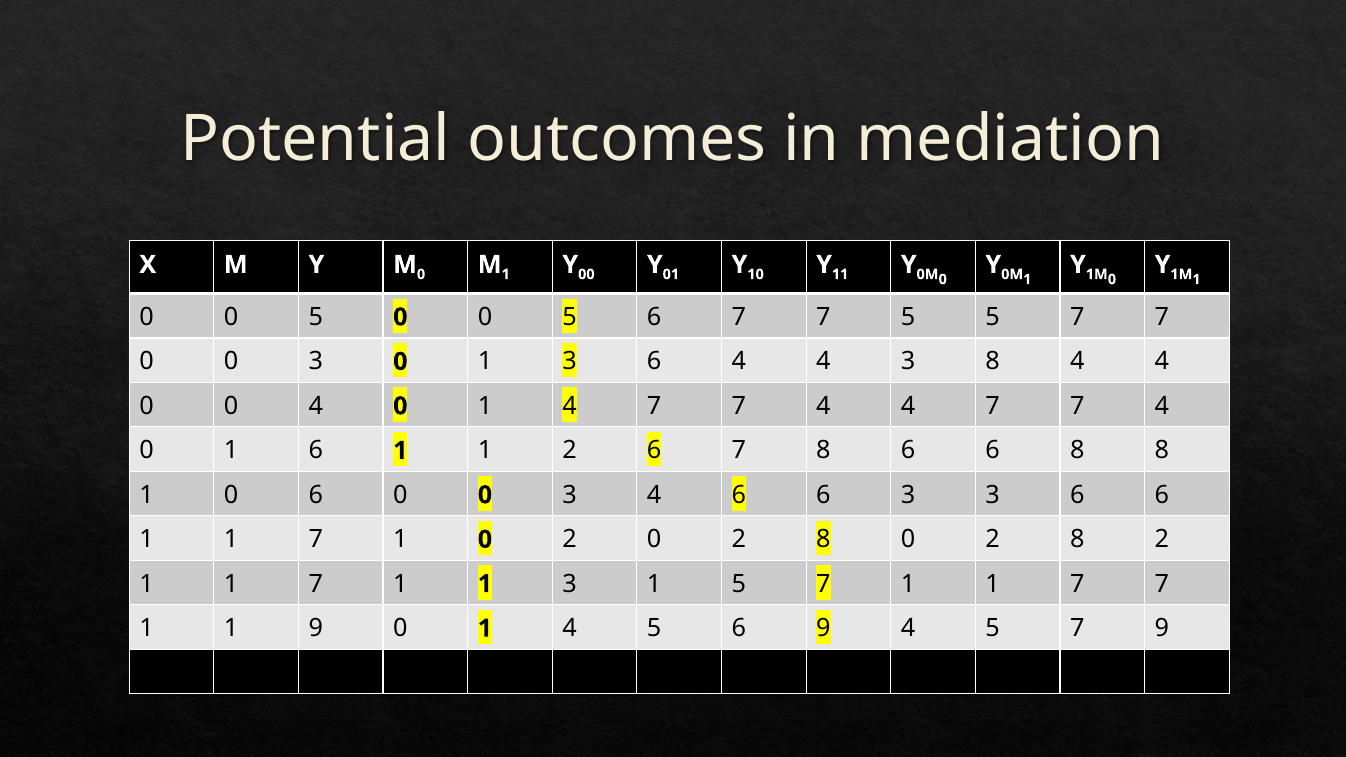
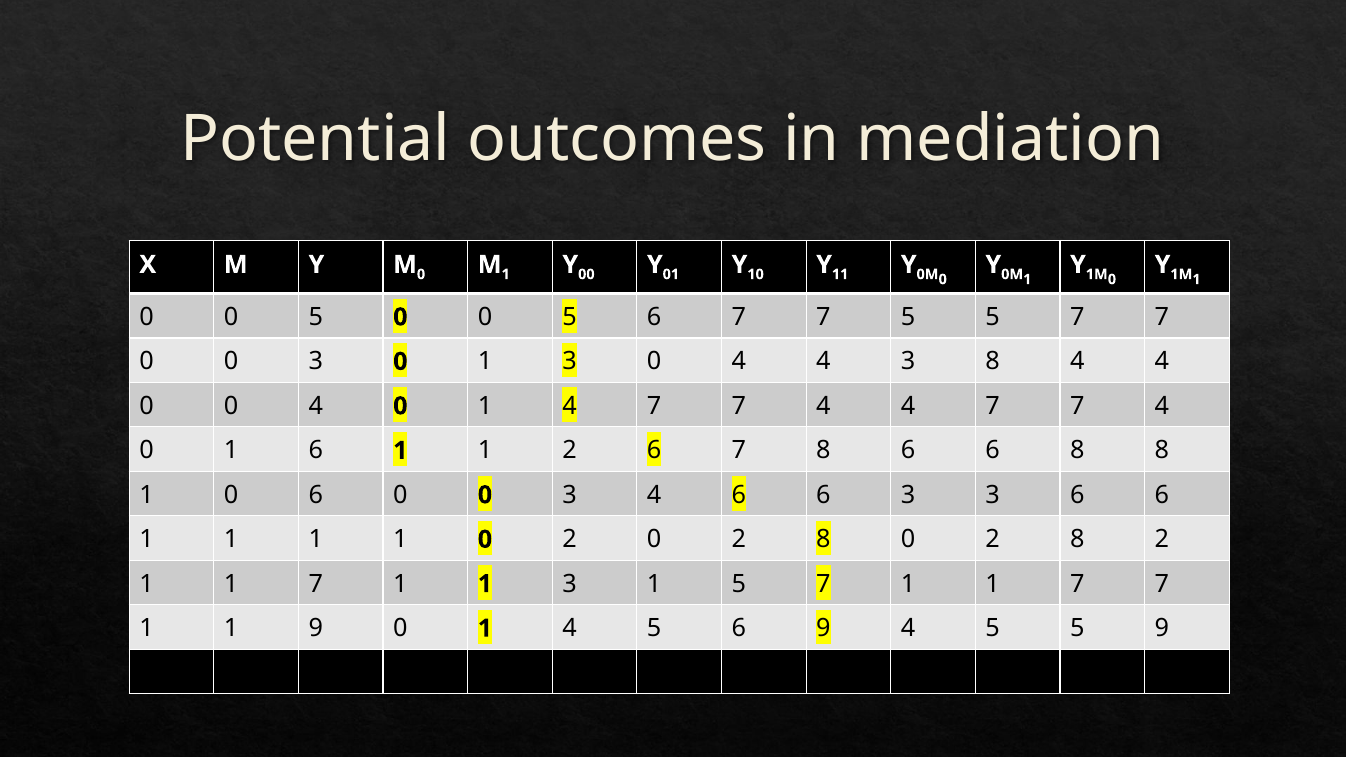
1 3 6: 6 -> 0 (654, 362)
7: 7 -> 1 (316, 540)
4 5 7: 7 -> 5 (1077, 628)
